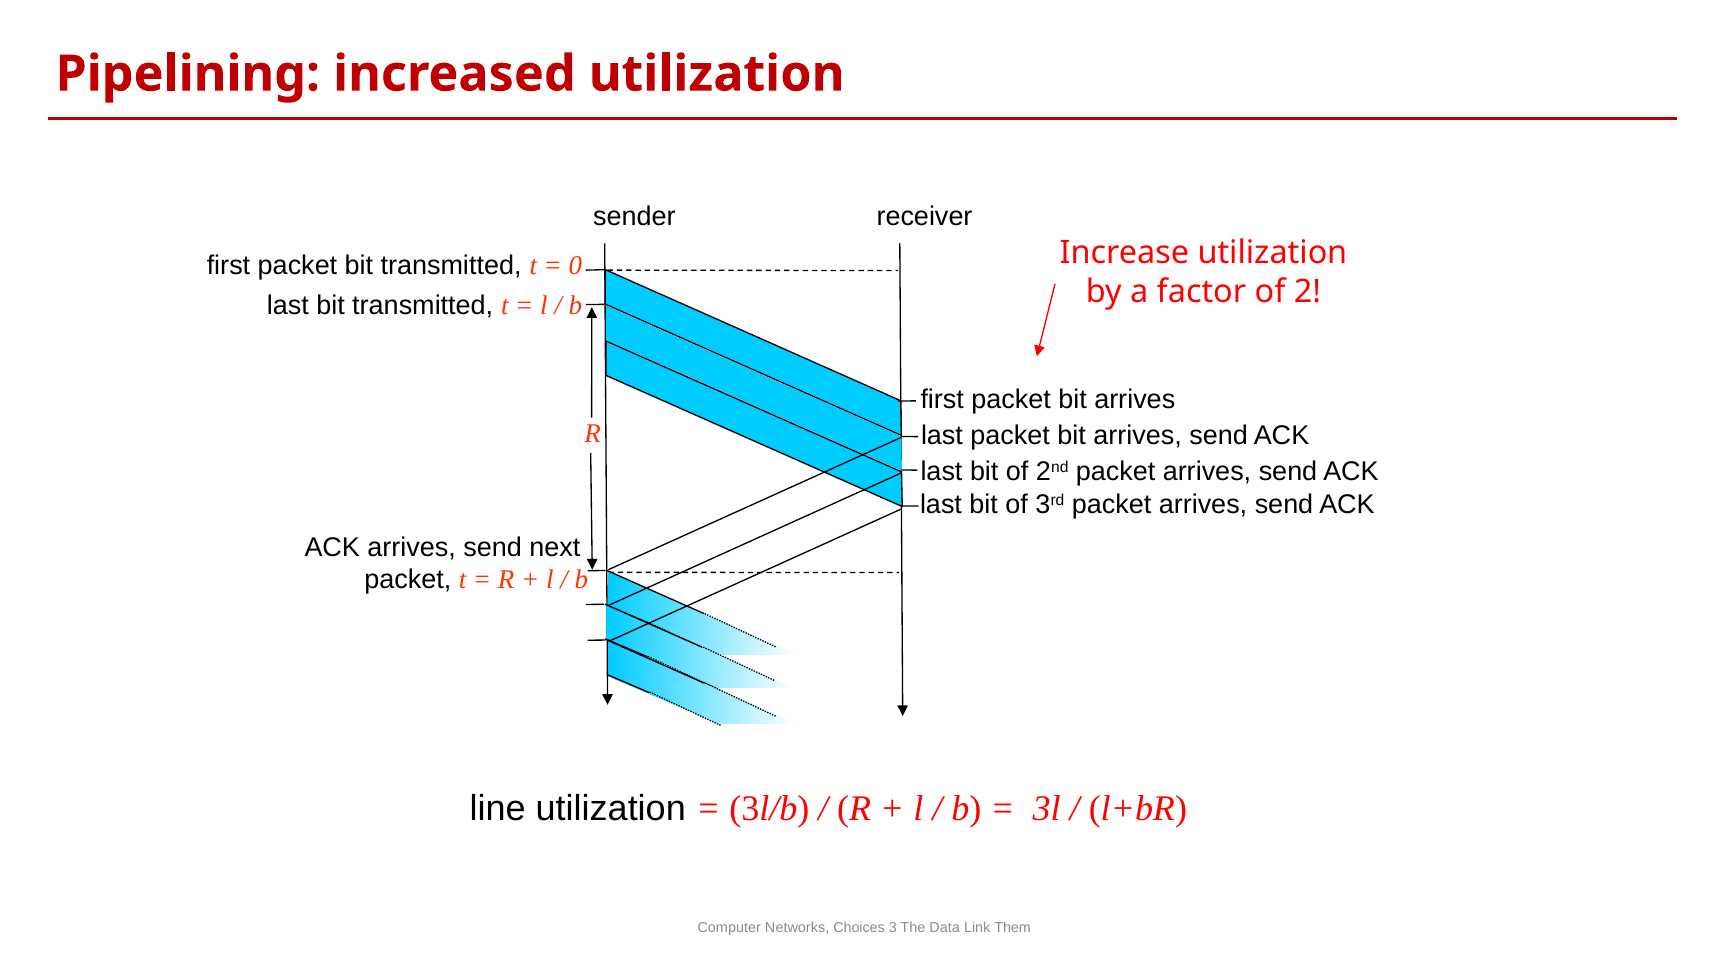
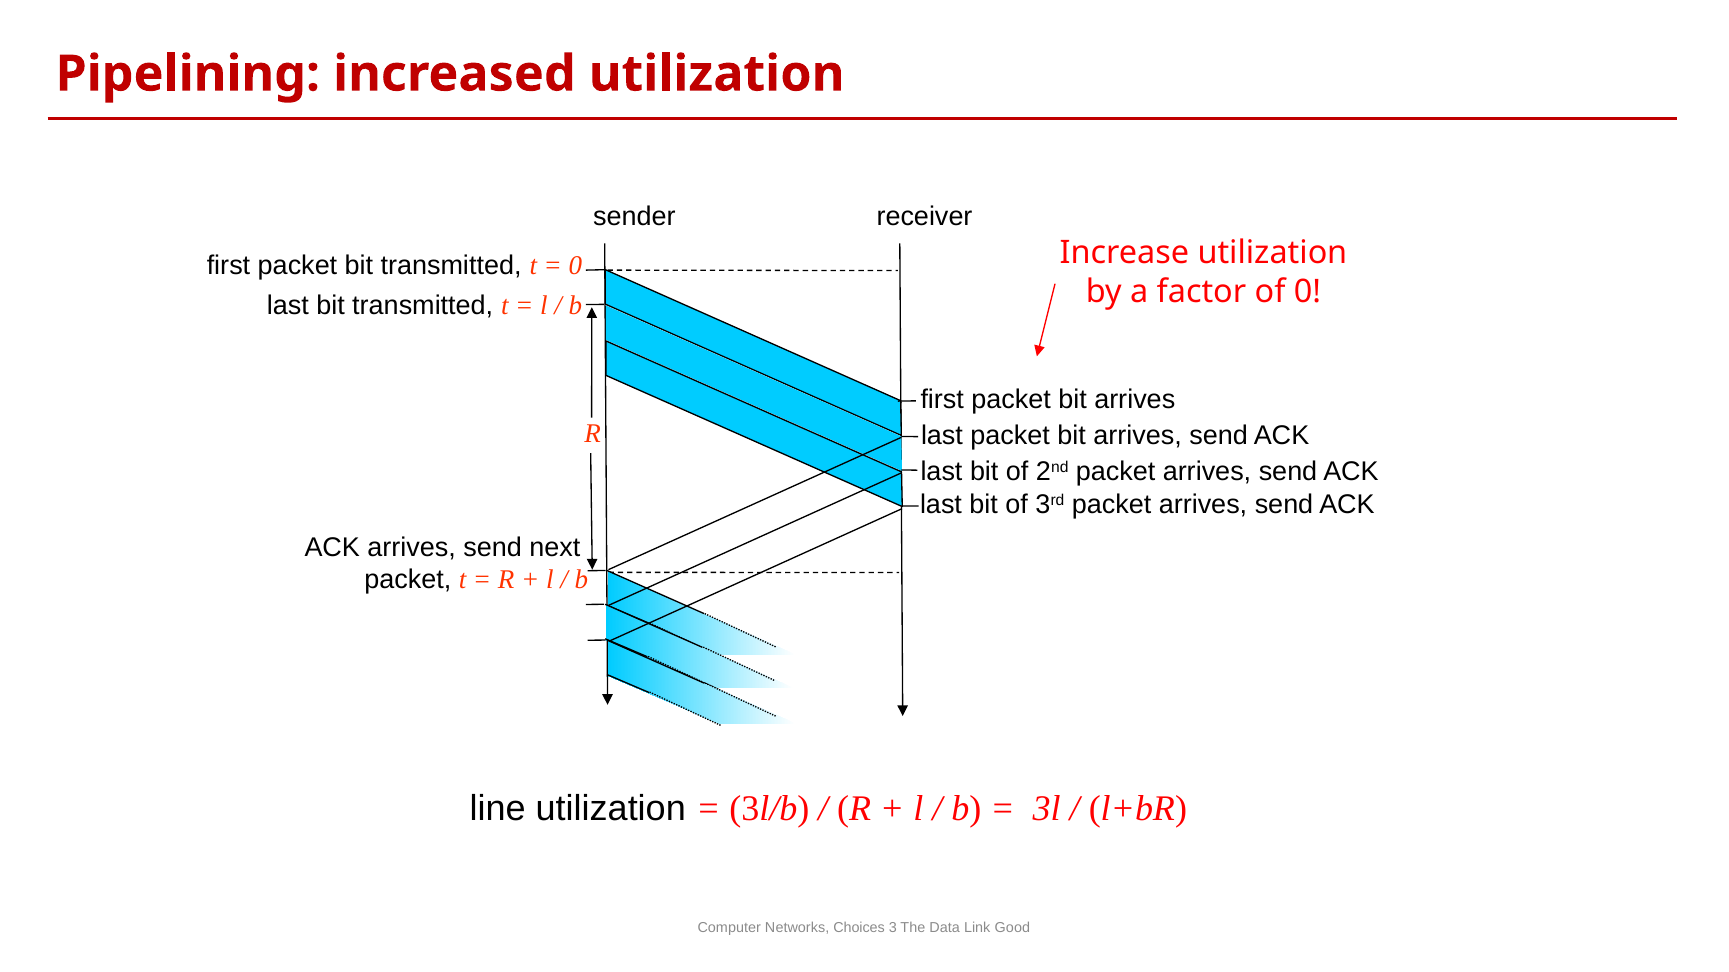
of 2: 2 -> 0 (1307, 292)
Them: Them -> Good (1012, 928)
